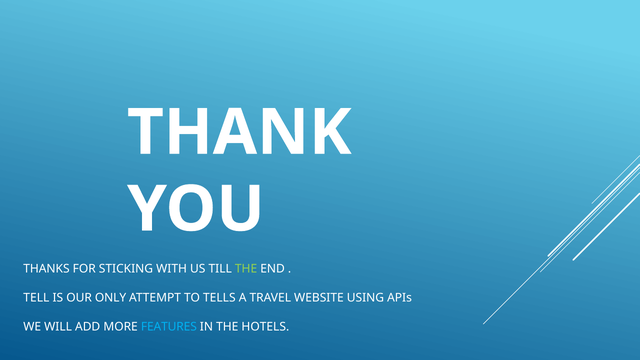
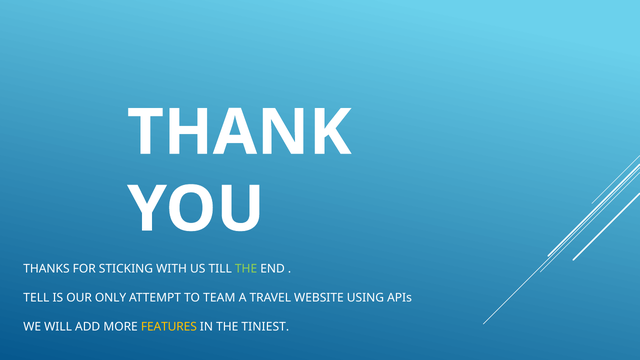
TELLS: TELLS -> TEAM (219, 298)
FEATURES colour: light blue -> yellow (169, 327)
HOTELS: HOTELS -> TINIEST (265, 327)
